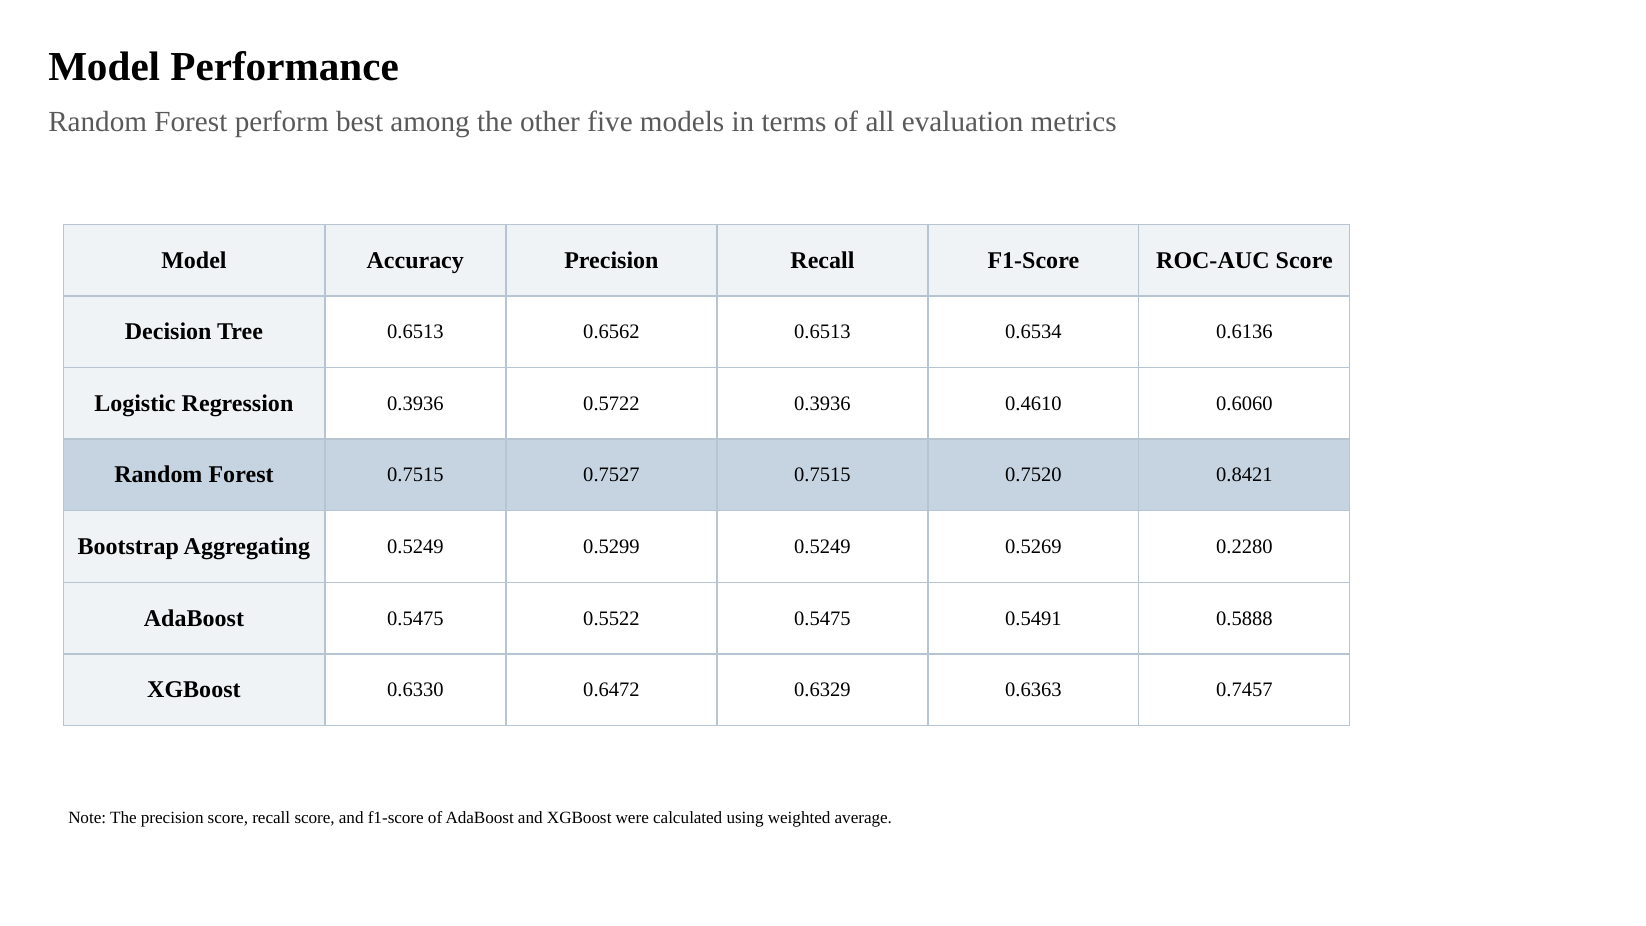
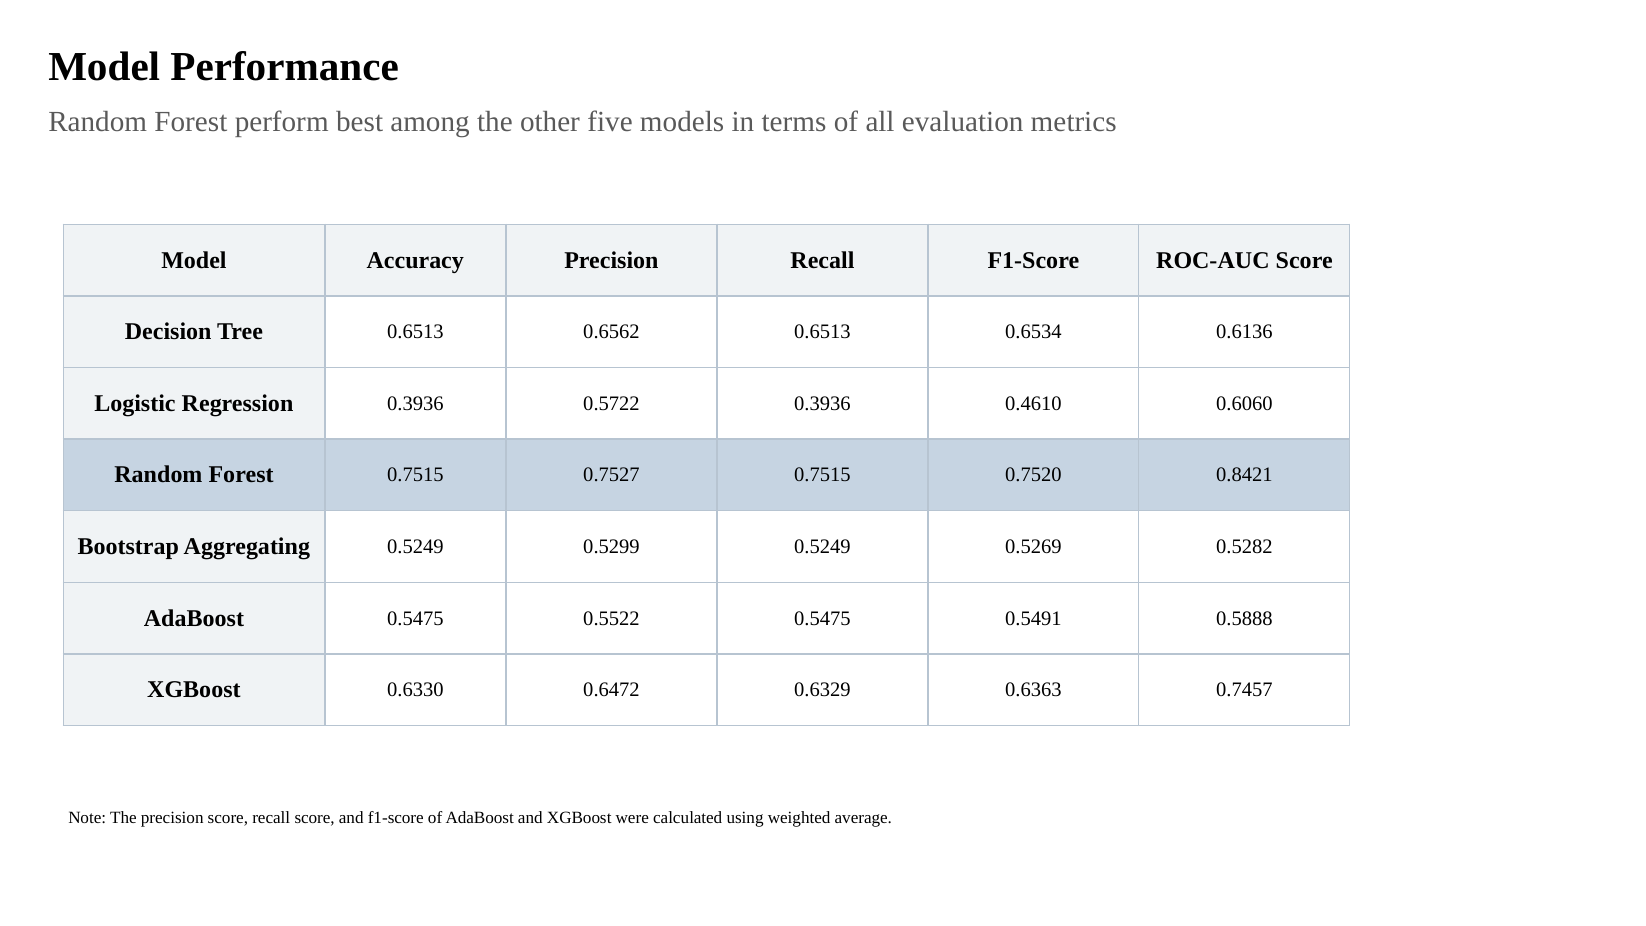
0.2280: 0.2280 -> 0.5282 (1244, 547)
